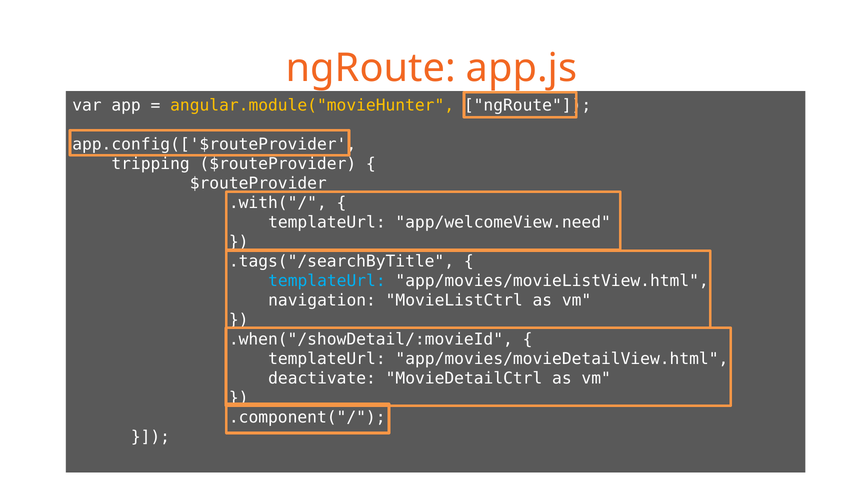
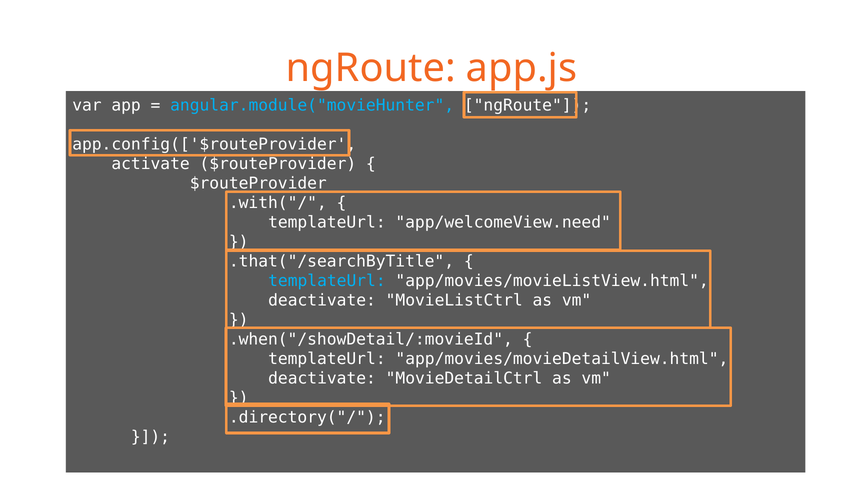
angular.module("movieHunter colour: yellow -> light blue (312, 105)
tripping: tripping -> activate (151, 164)
.tags("/searchByTitle: .tags("/searchByTitle -> .that("/searchByTitle (342, 261)
navigation: navigation -> deactivate (322, 301)
.component("/: .component("/ -> .directory("/ (307, 418)
